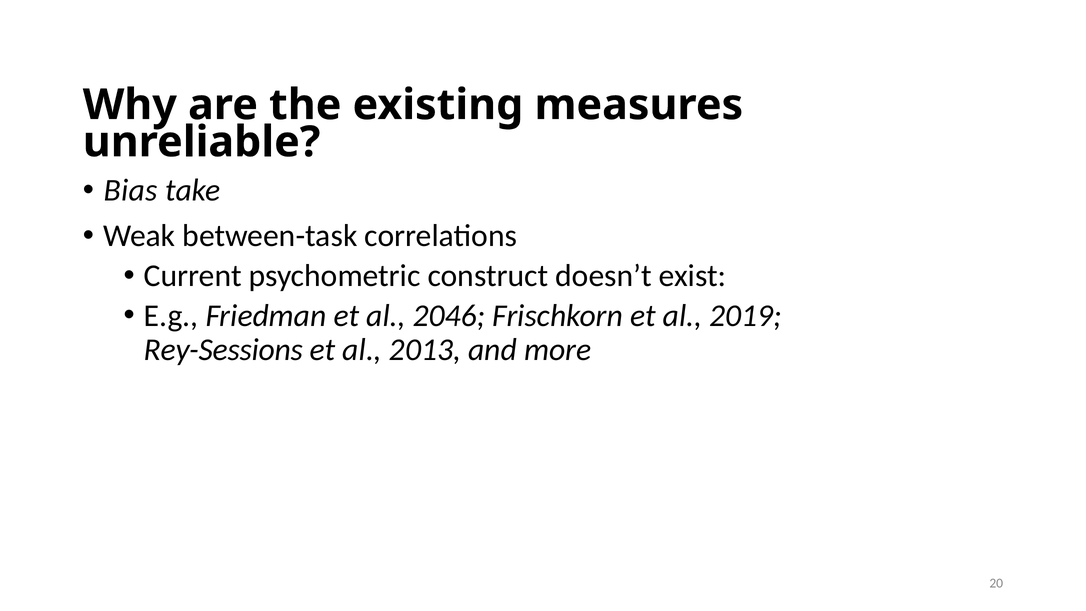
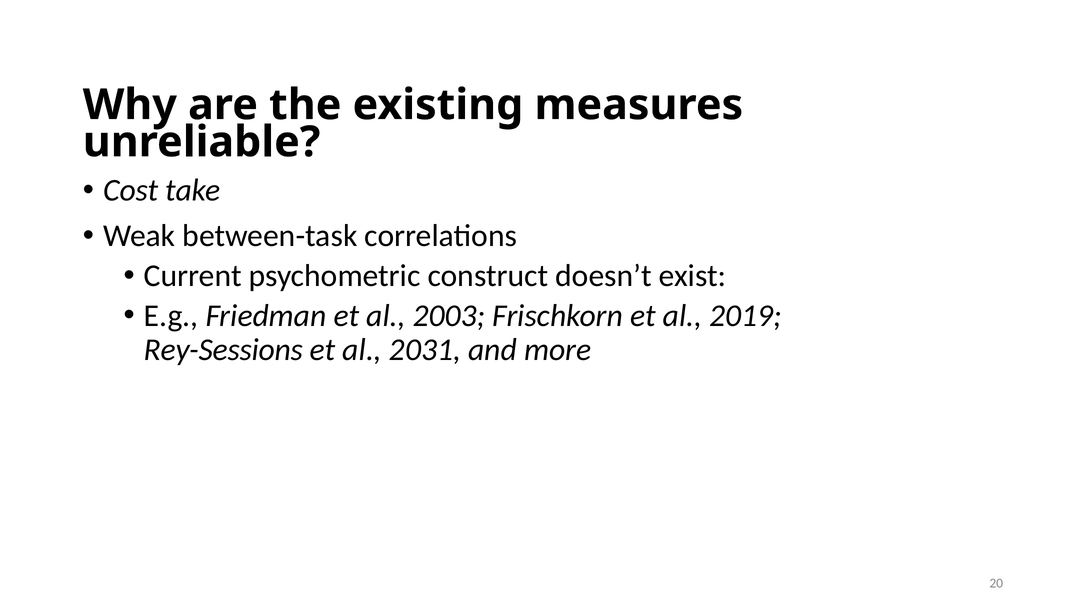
Bias: Bias -> Cost (131, 190)
2046: 2046 -> 2003 (449, 316)
2013: 2013 -> 2031 (425, 350)
